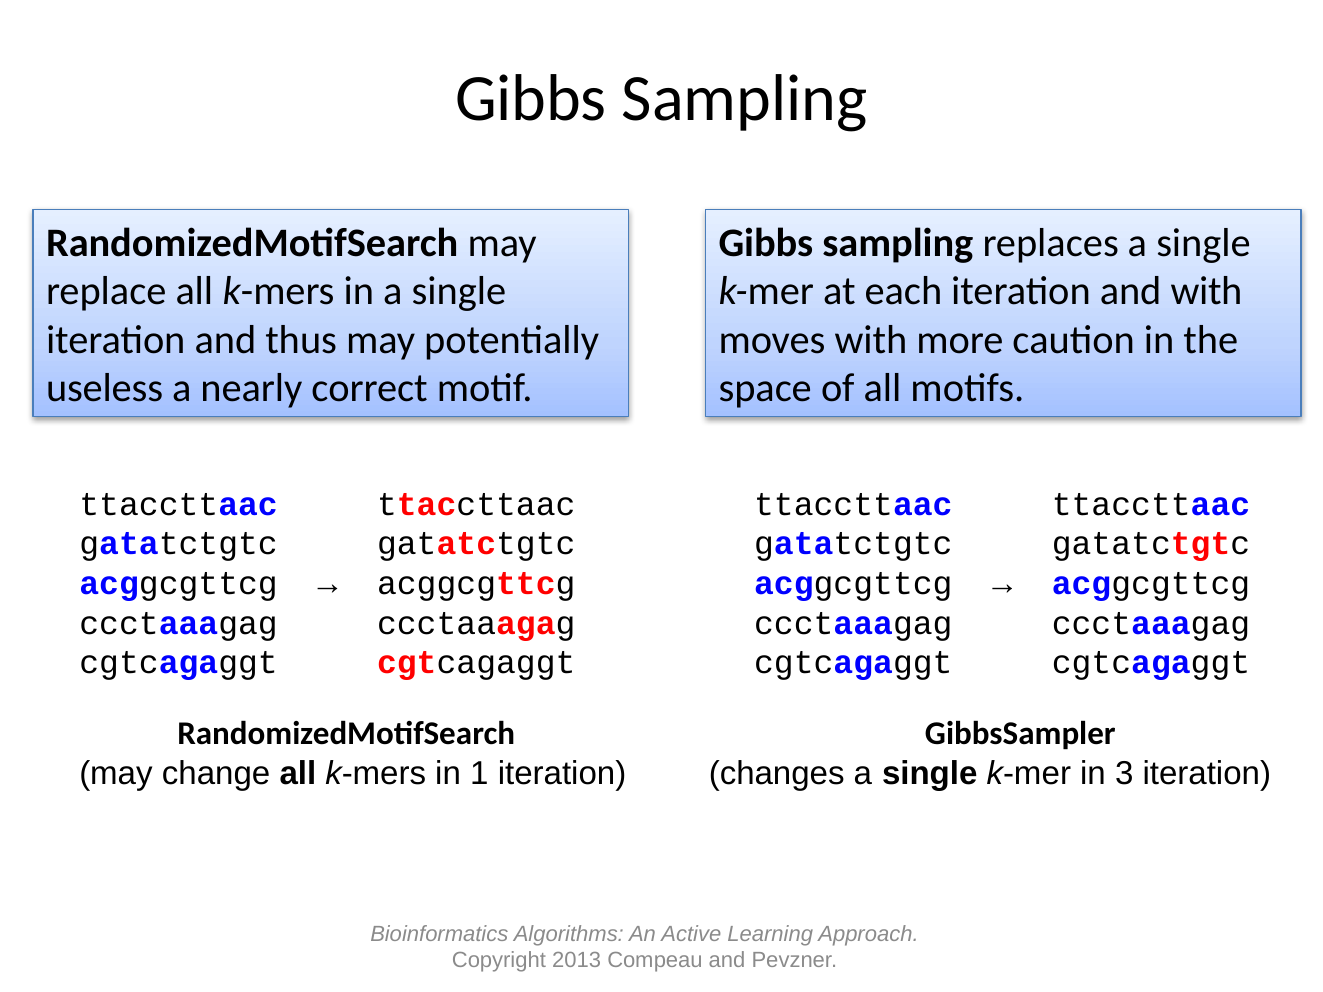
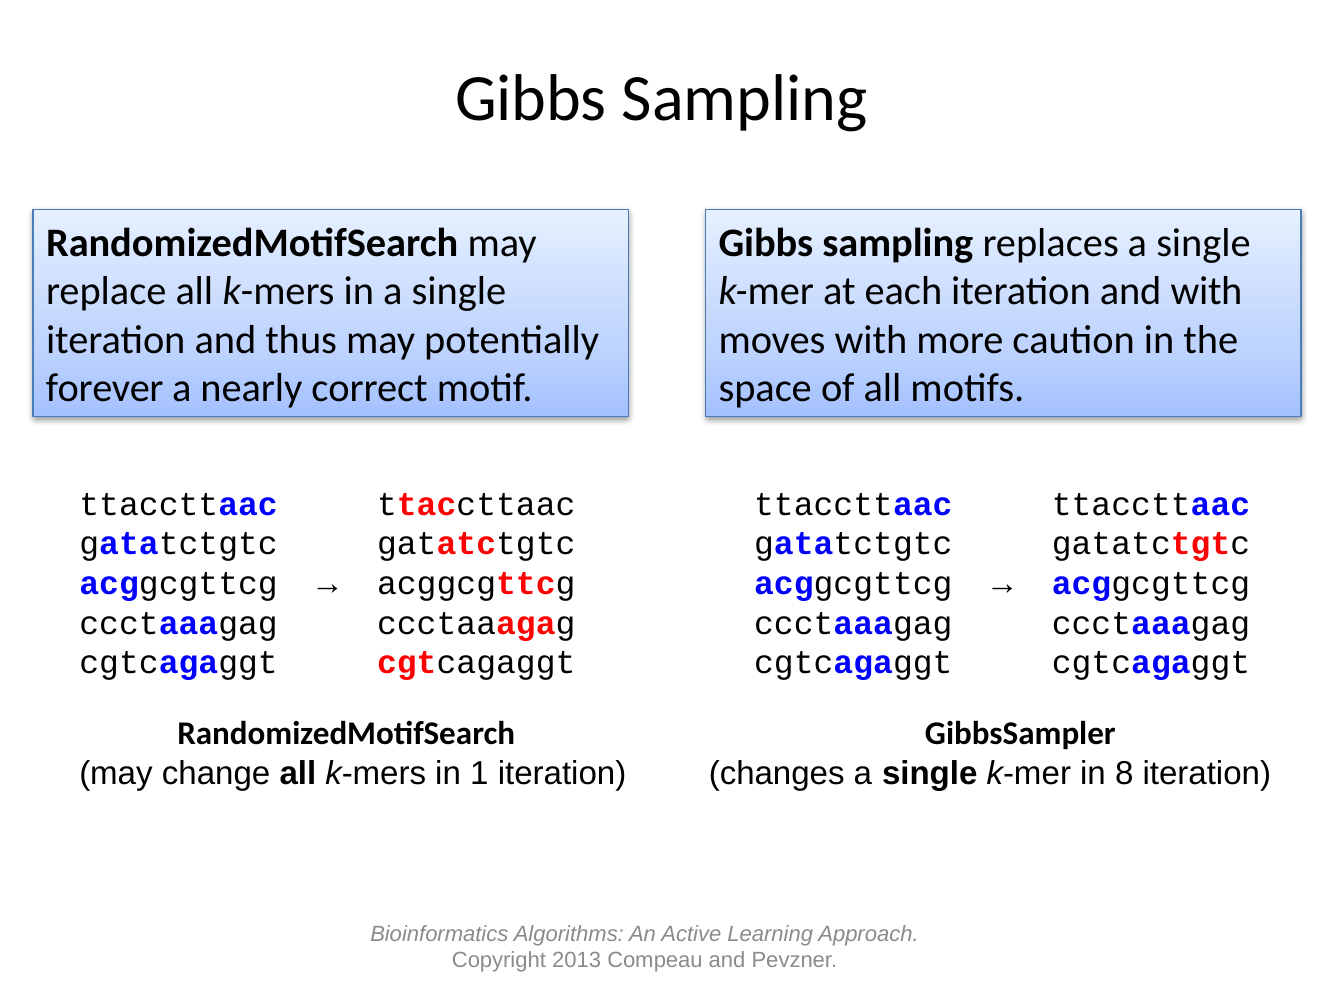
useless: useless -> forever (105, 389)
3: 3 -> 8 (1124, 773)
